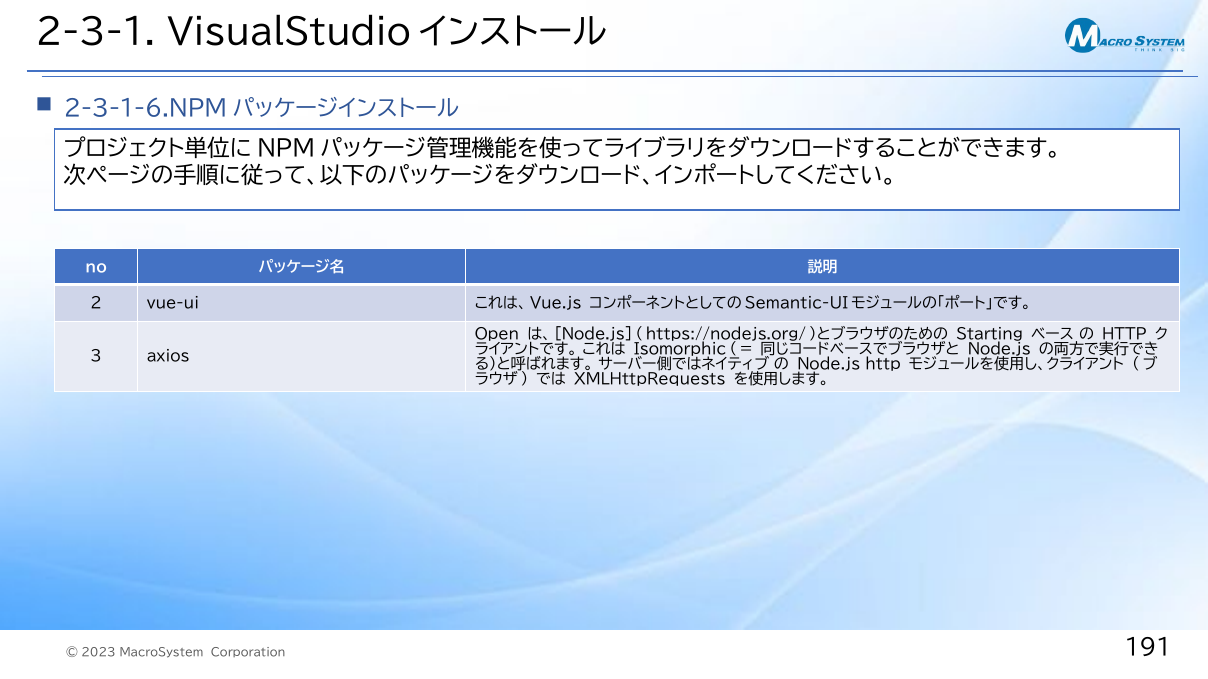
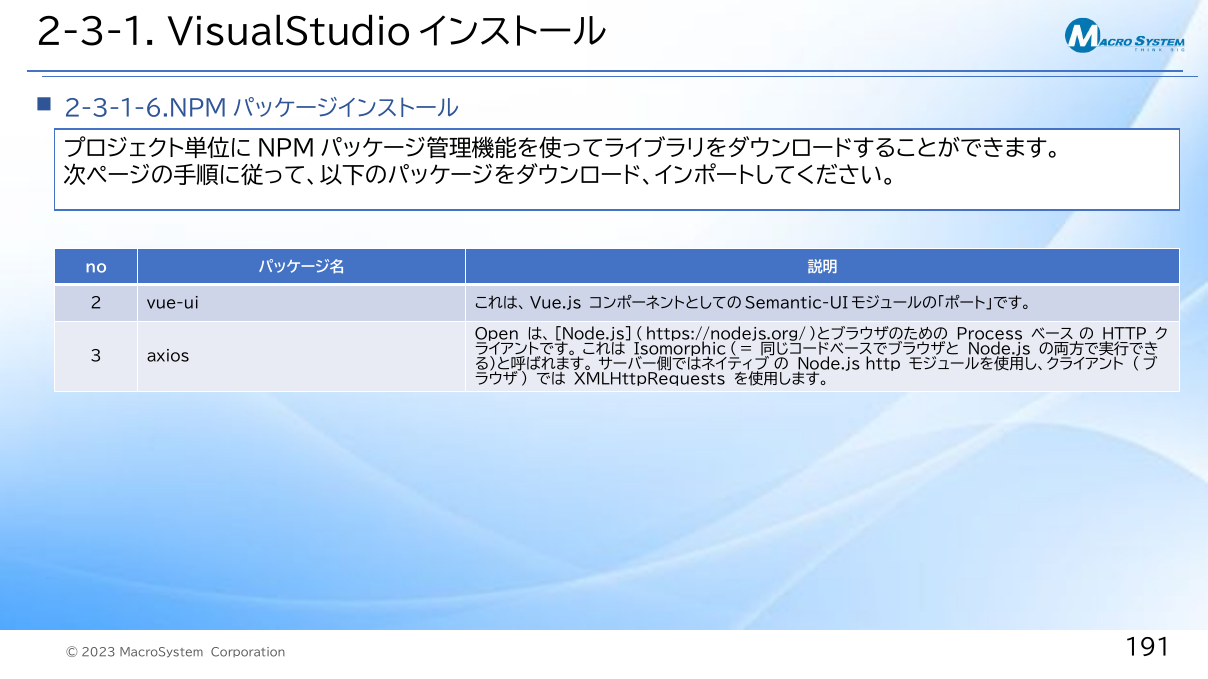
Starting: Starting -> Process (990, 335)
